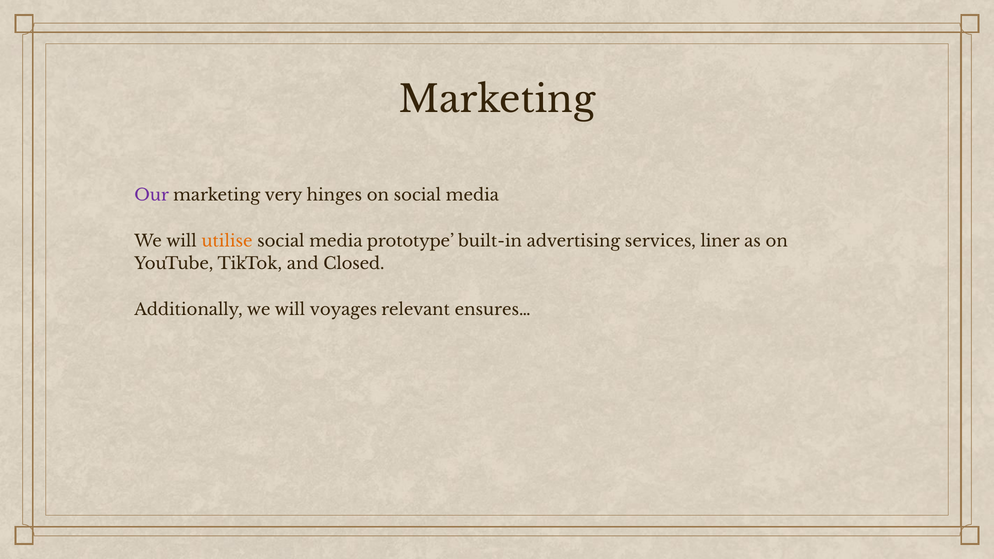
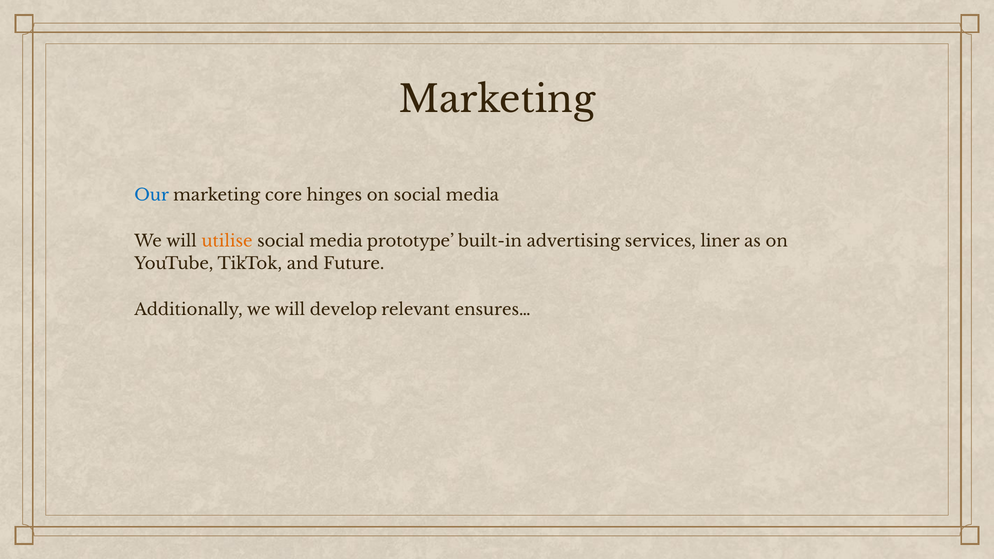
Our colour: purple -> blue (152, 195)
very: very -> core (283, 195)
Closed: Closed -> Future (354, 264)
voyages: voyages -> develop (344, 310)
